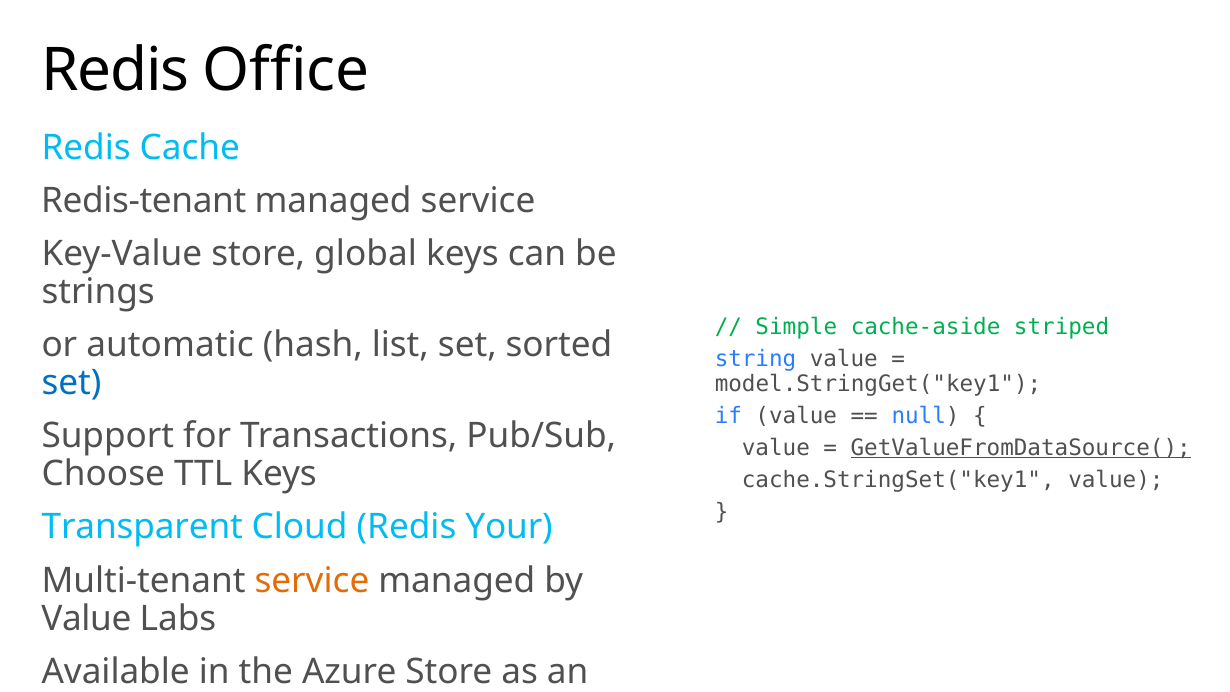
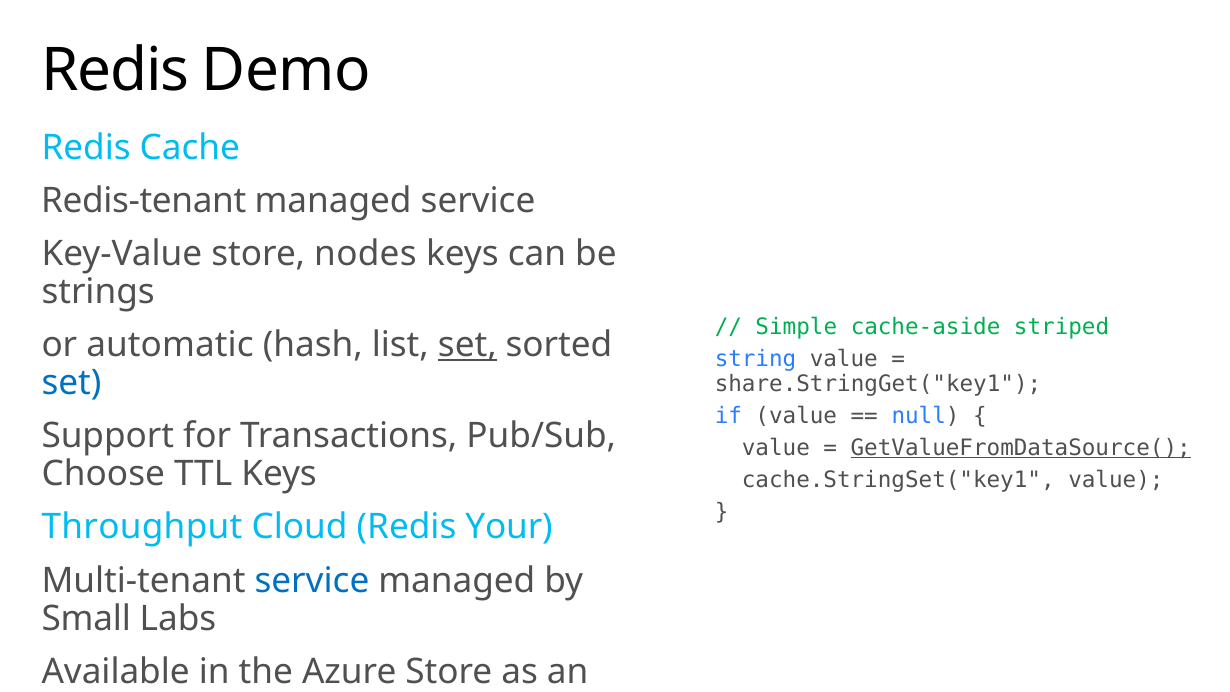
Office: Office -> Demo (286, 70)
global: global -> nodes (365, 254)
set underline: none -> present (467, 345)
model.StringGet("key1: model.StringGet("key1 -> share.StringGet("key1 (878, 384)
Transparent: Transparent -> Throughput (142, 527)
service colour: orange -> blue (312, 580)
Value: Value -> Small (86, 618)
